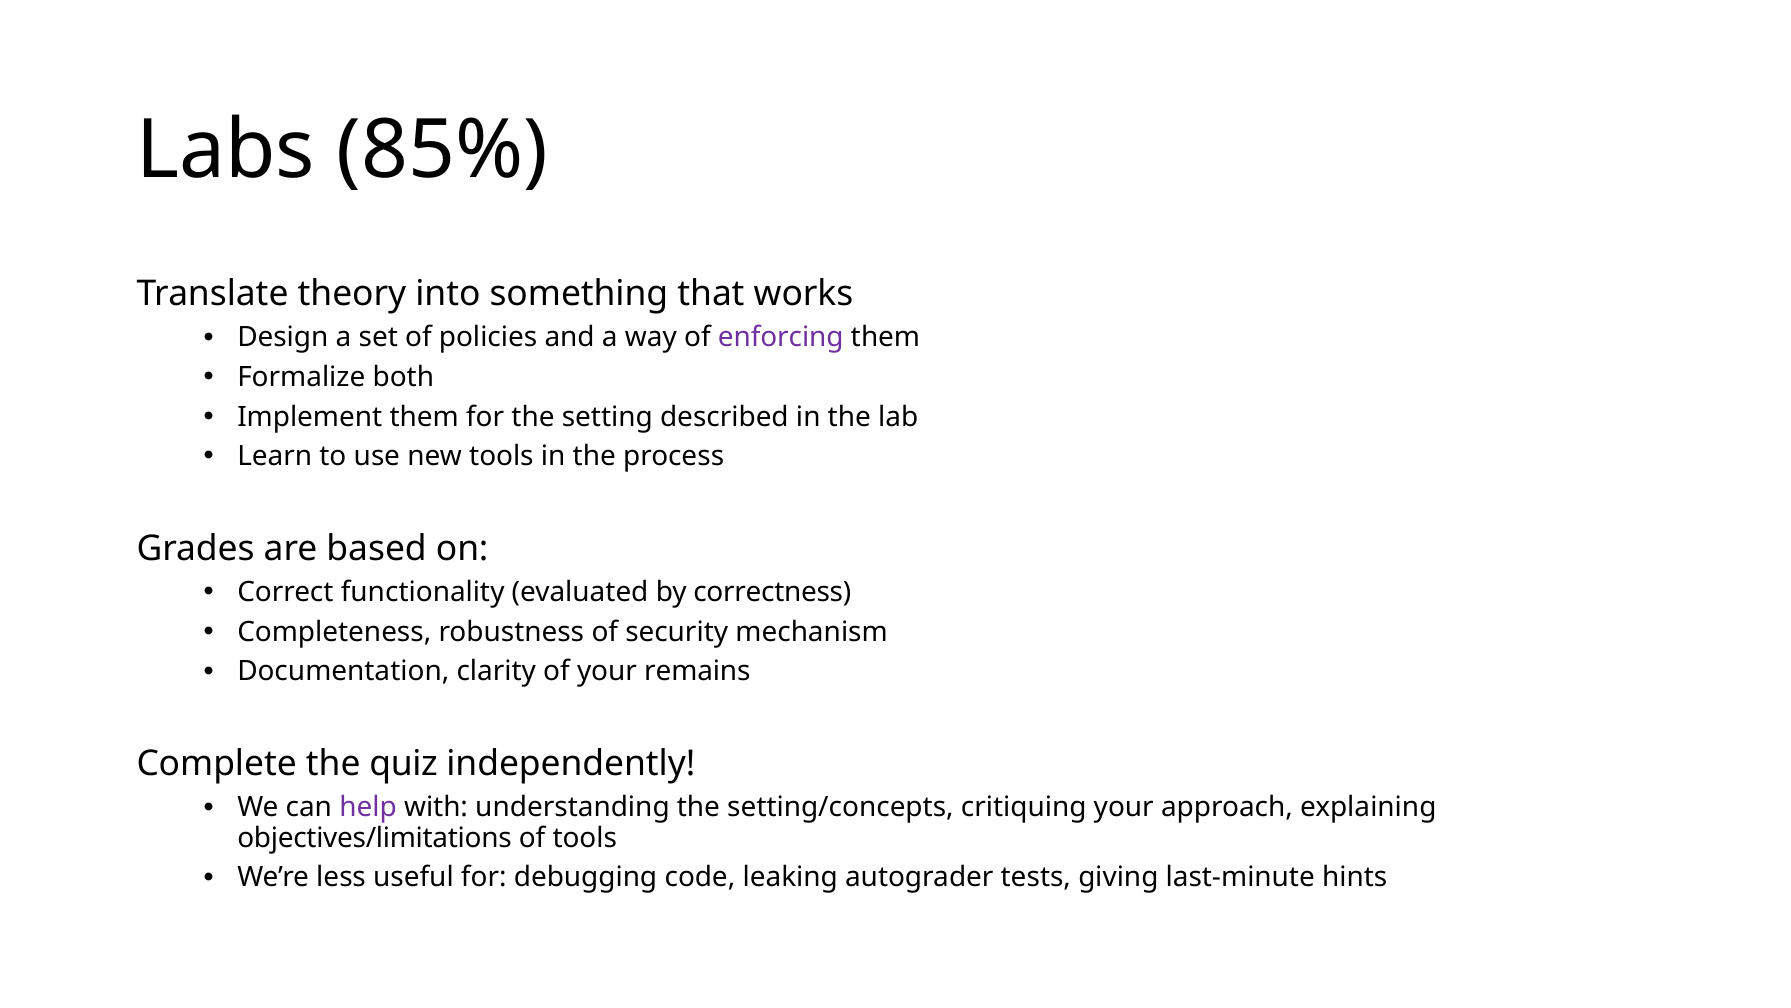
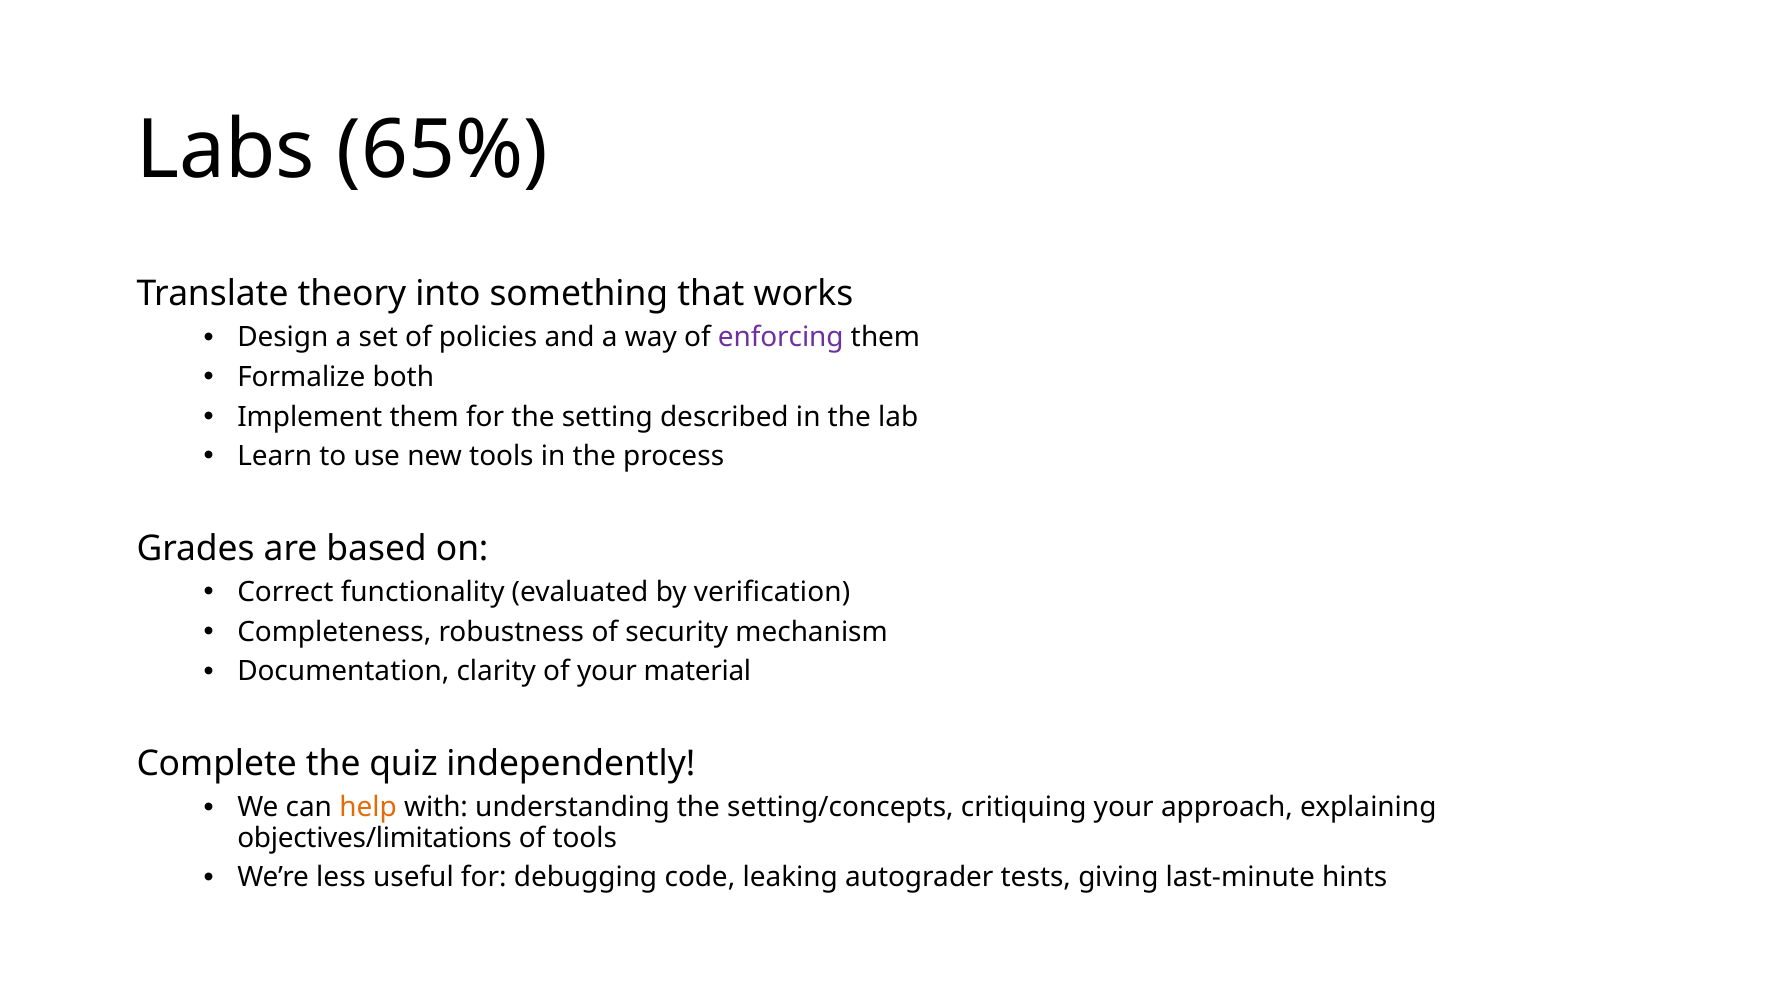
85%: 85% -> 65% (442, 150)
correctness: correctness -> verification (772, 592)
remains: remains -> material (697, 671)
help colour: purple -> orange (368, 807)
